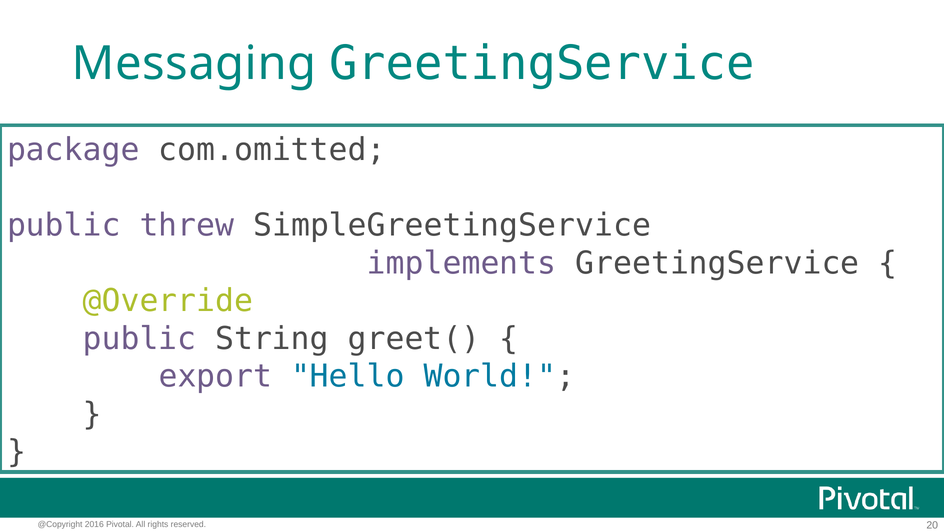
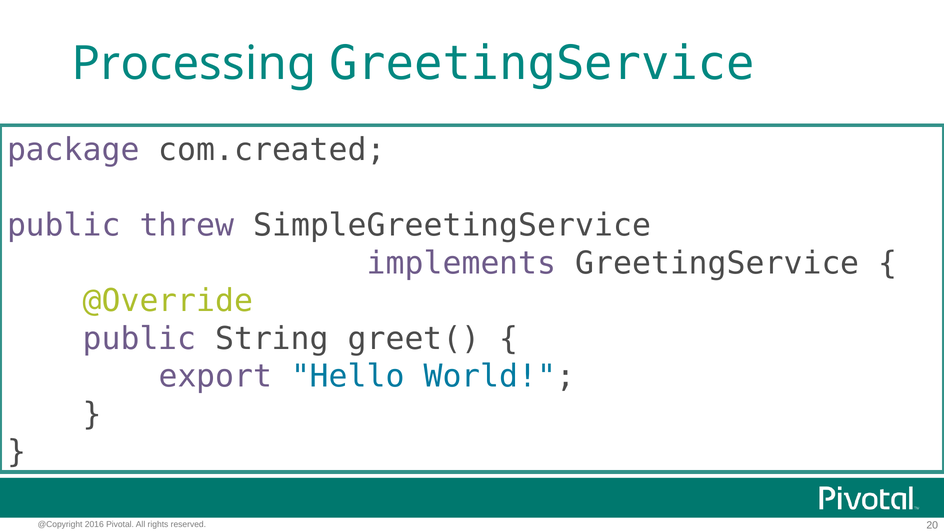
Messaging: Messaging -> Processing (194, 63)
com.omitted: com.omitted -> com.created (272, 150)
